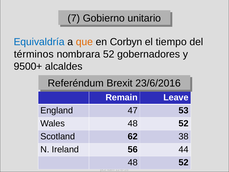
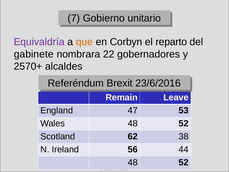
Equivaldría colour: blue -> purple (39, 42)
tiempo: tiempo -> reparto (171, 42)
términos: términos -> gabinete (34, 54)
nombrara 52: 52 -> 22 (109, 54)
9500+: 9500+ -> 2570+ (28, 66)
